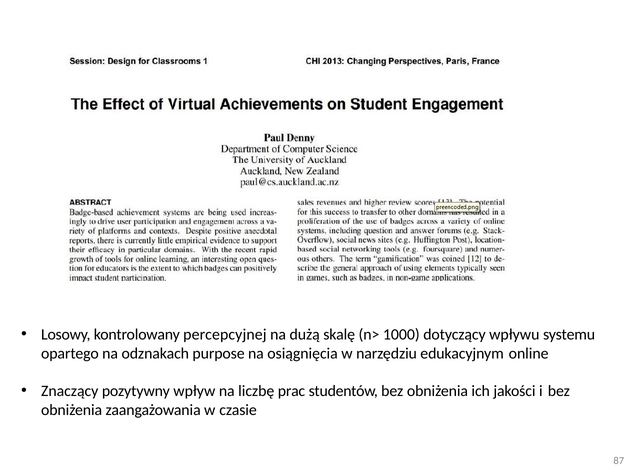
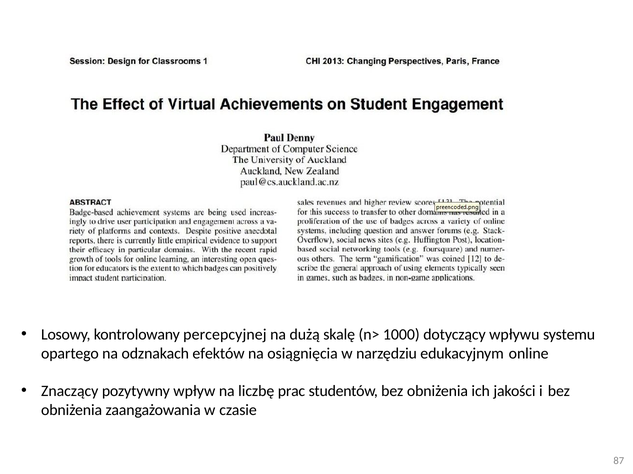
purpose: purpose -> efektów (219, 354)
